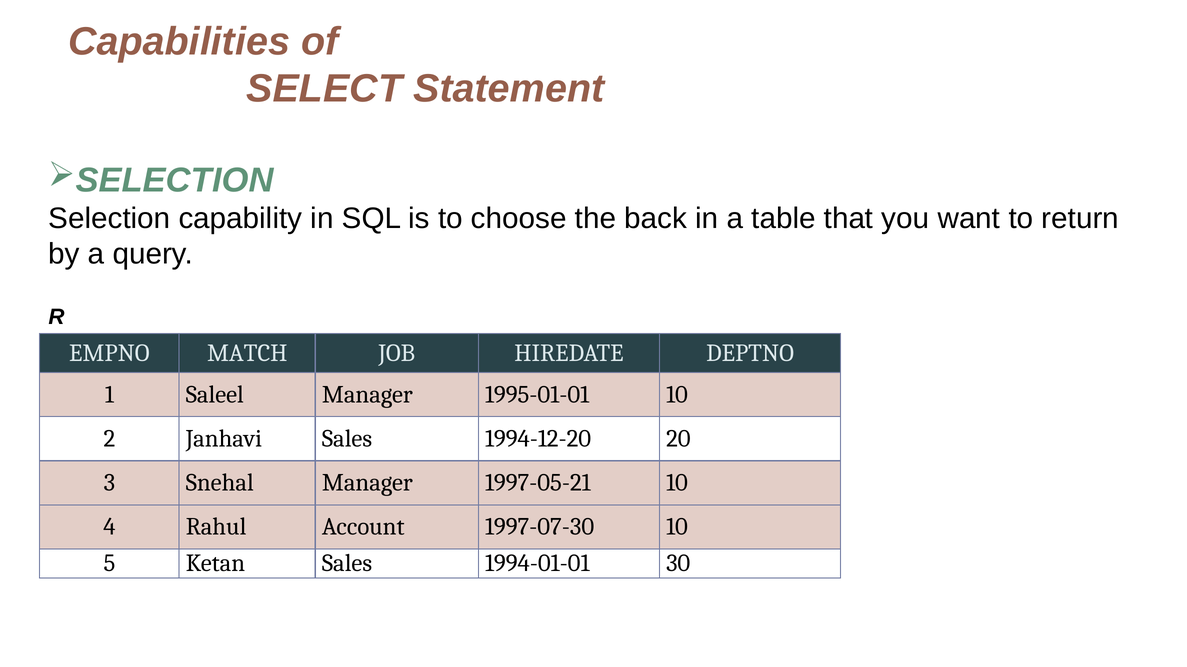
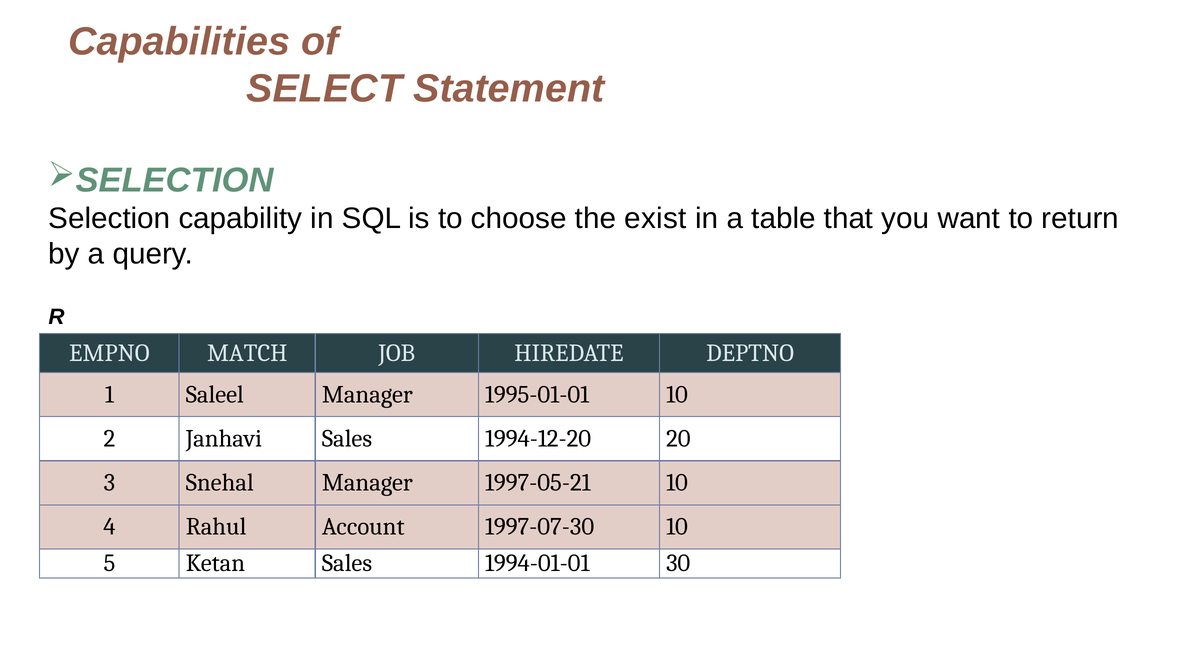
back: back -> exist (656, 219)
